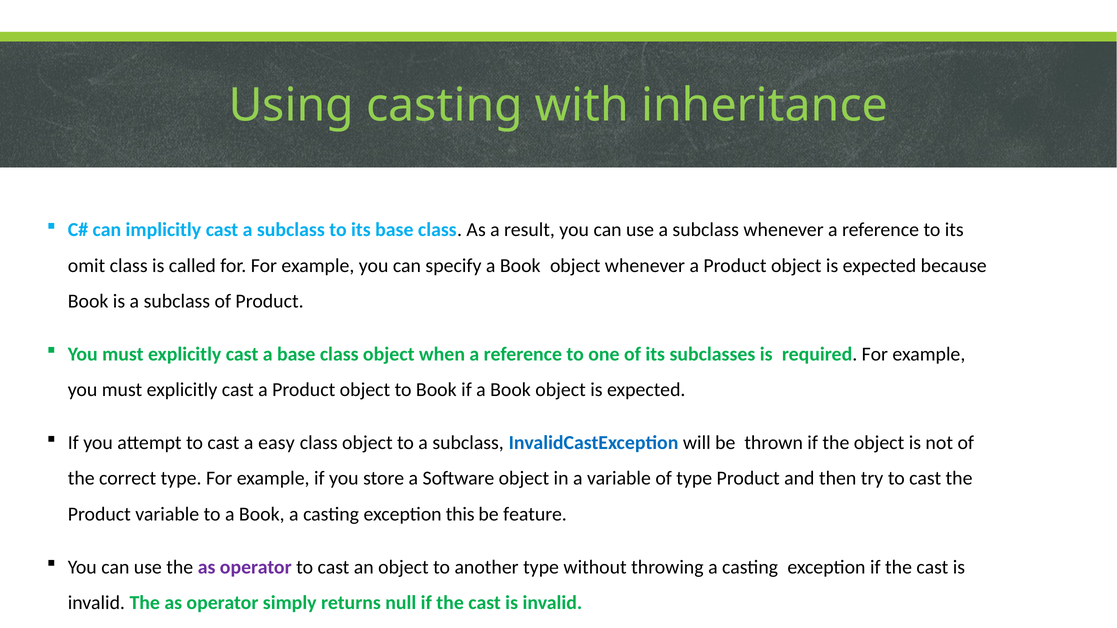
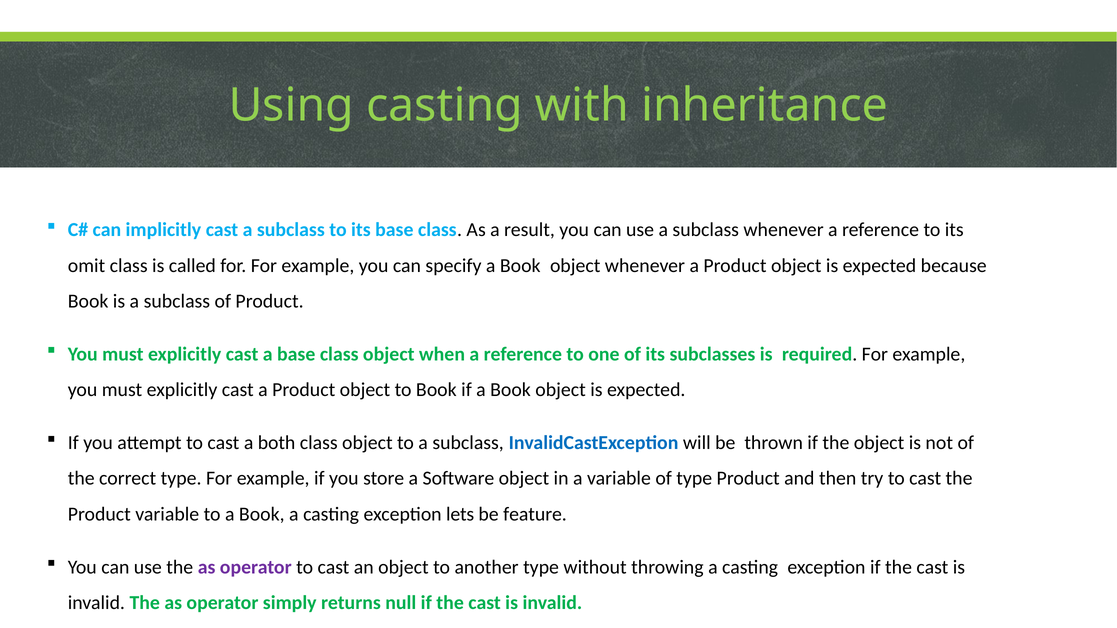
easy: easy -> both (277, 443)
this: this -> lets (460, 514)
